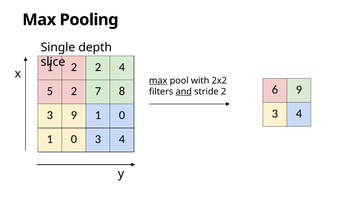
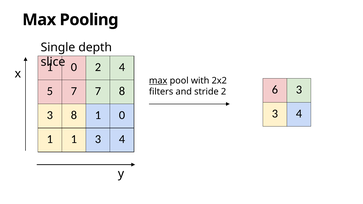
2: 2 -> 0 (74, 67)
5 2: 2 -> 7 (74, 91)
and underline: present -> none (184, 92)
6 9: 9 -> 3 (299, 90)
3 9: 9 -> 8 (74, 115)
0: 0 -> 1 (74, 139)
